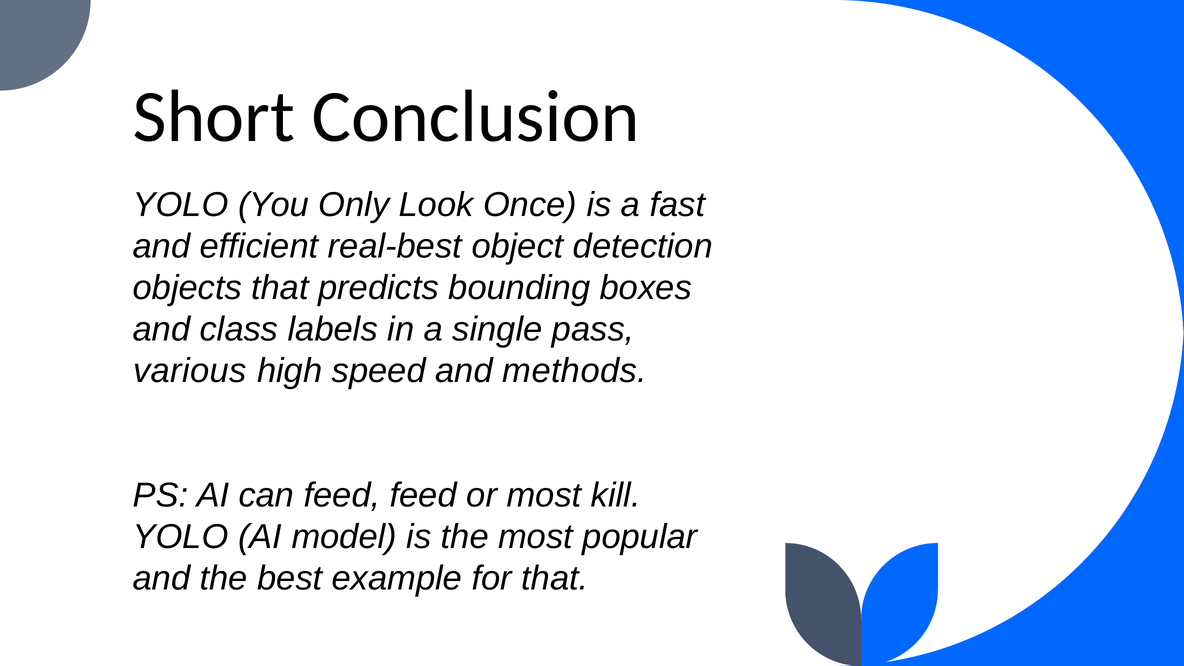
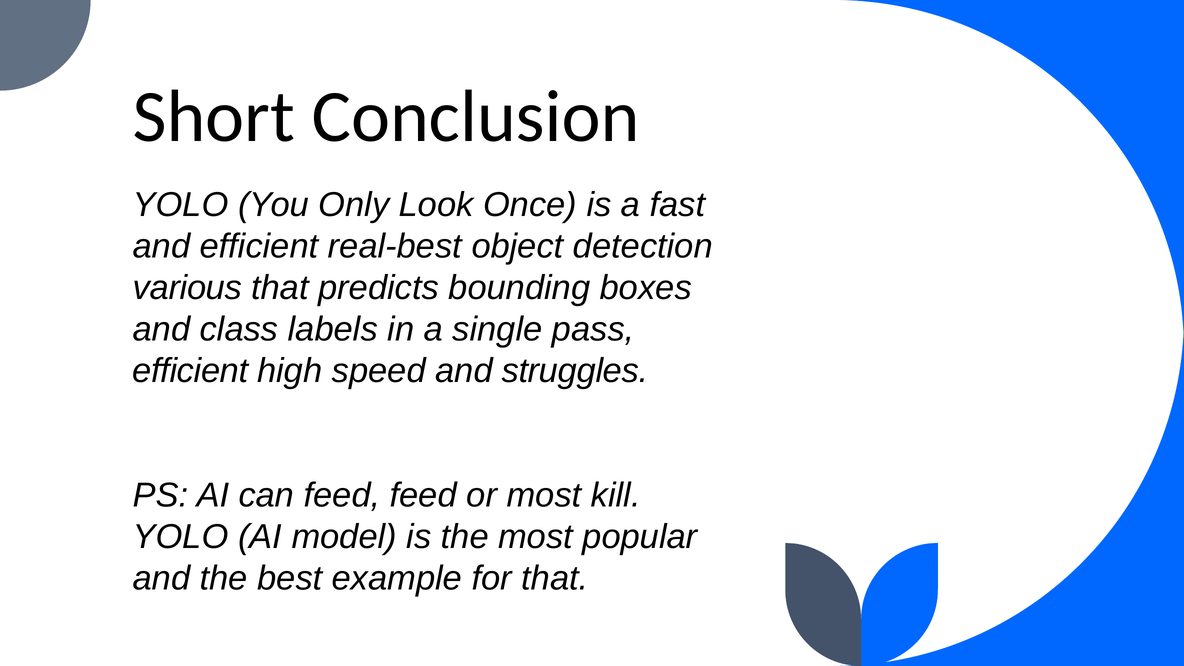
objects: objects -> various (187, 288)
various: various -> efficient (190, 371)
methods: methods -> struggles (575, 371)
